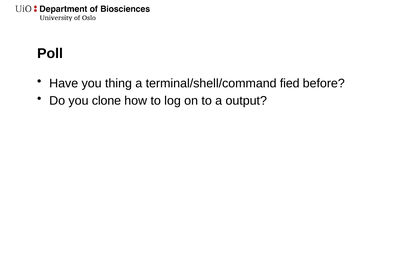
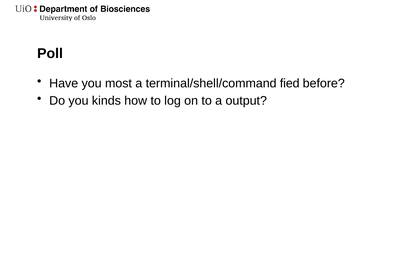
thing: thing -> most (118, 83)
clone: clone -> kinds (106, 101)
